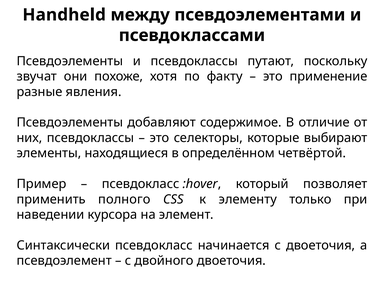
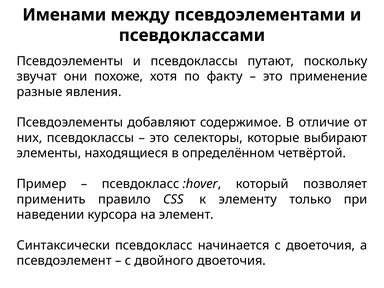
Handheld: Handheld -> Именами (64, 15)
полного: полного -> правило (124, 199)
